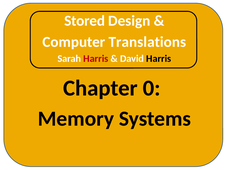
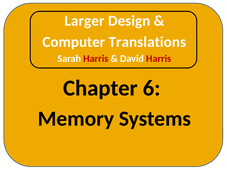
Stored: Stored -> Larger (84, 21)
Harris colour: black -> red (159, 59)
0: 0 -> 6 (152, 88)
